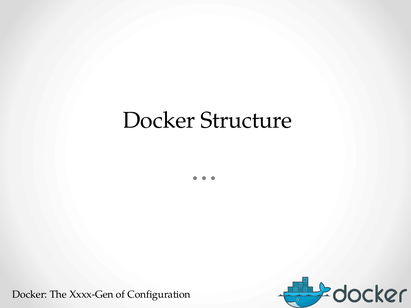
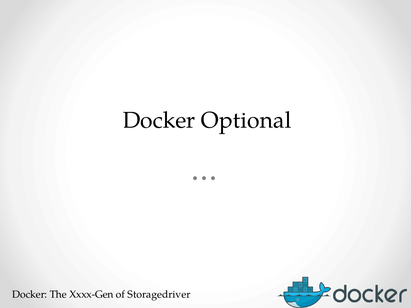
Structure: Structure -> Optional (246, 121)
Configuration: Configuration -> Storagedriver (159, 295)
